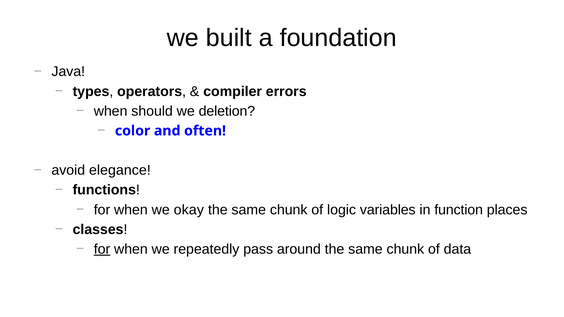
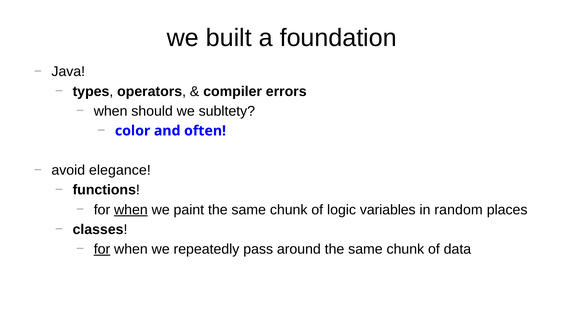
deletion: deletion -> subltety (227, 111)
when underline: none -> present (131, 210)
okay: okay -> paint (189, 210)
function: function -> random (459, 210)
